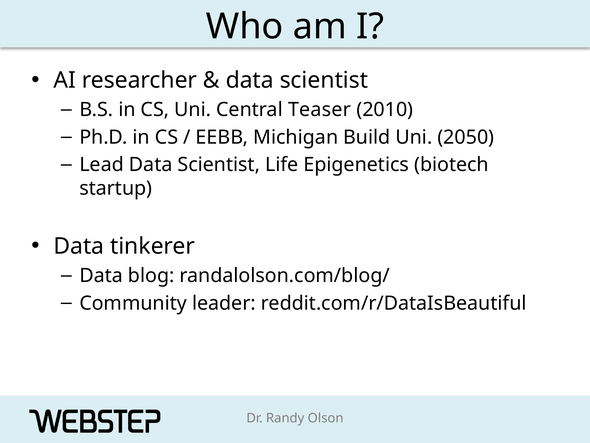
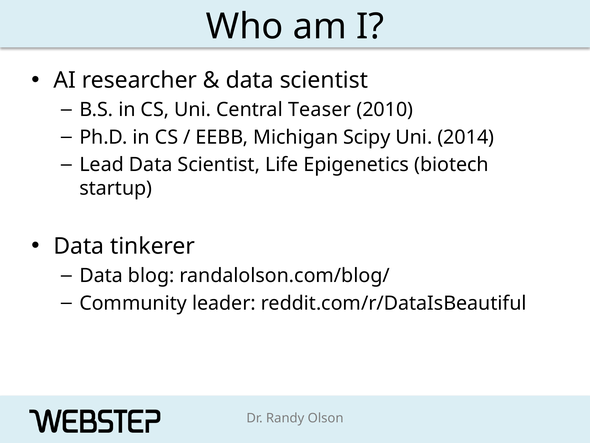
Build: Build -> Scipy (367, 137)
2050: 2050 -> 2014 (466, 137)
